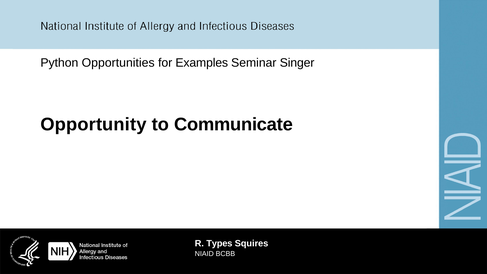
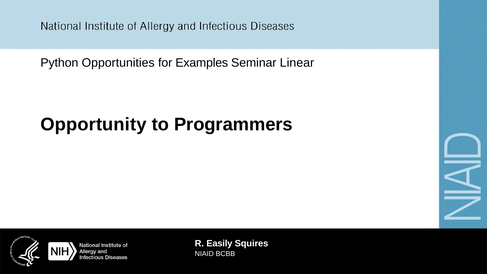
Singer: Singer -> Linear (297, 63)
Communicate: Communicate -> Programmers (233, 124)
Types: Types -> Easily (219, 244)
